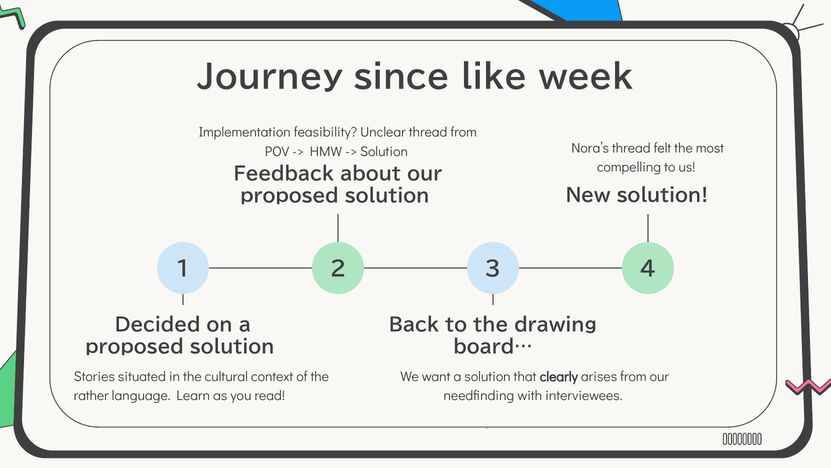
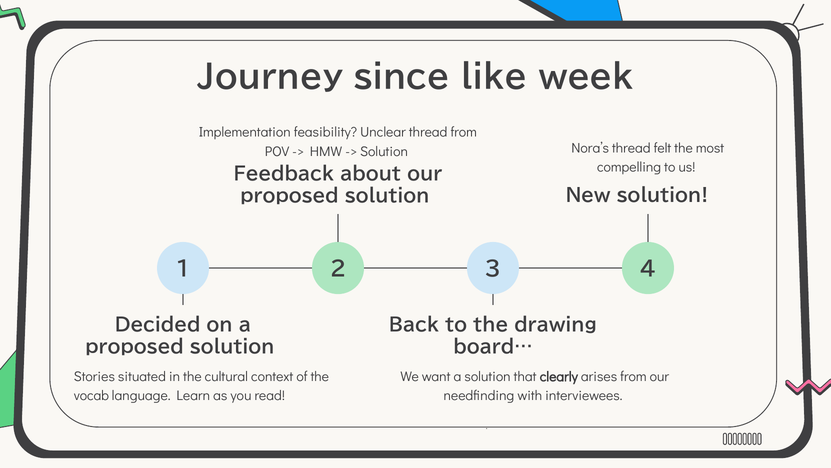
rather: rather -> vocab (91, 395)
